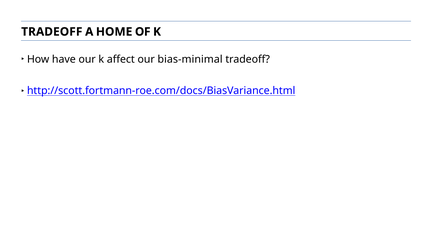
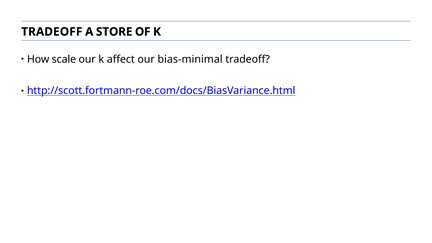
HOME: HOME -> STORE (114, 32)
have: have -> scale (64, 59)
